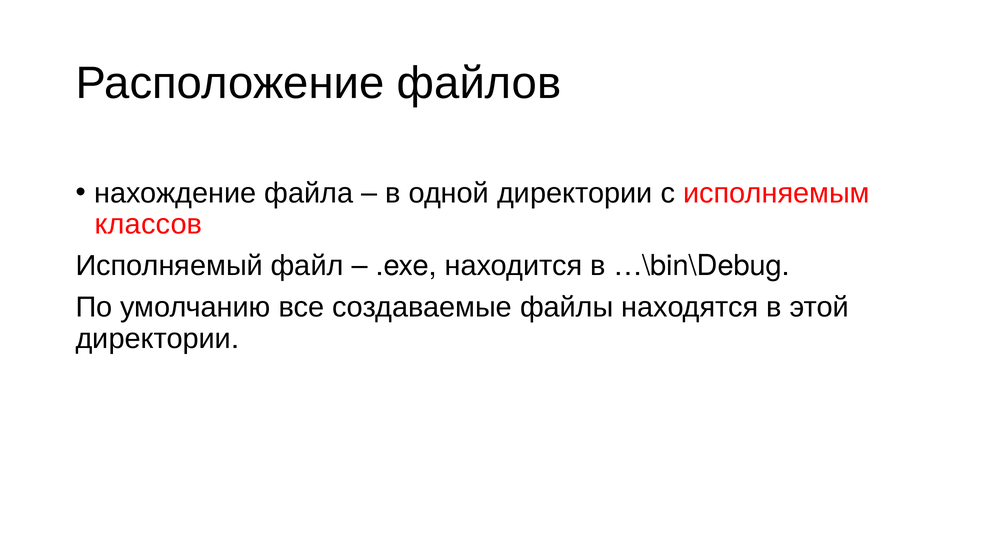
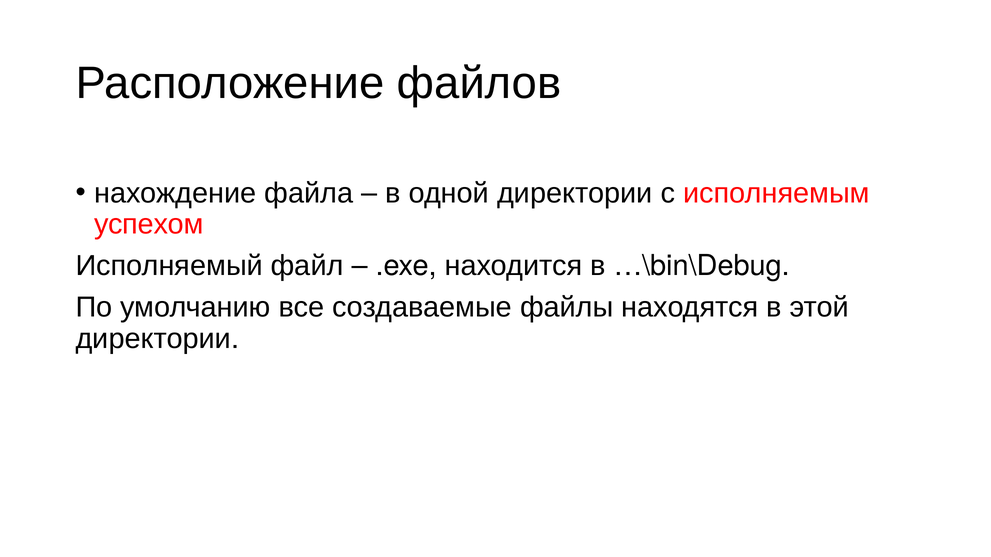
классов: классов -> успехом (149, 224)
